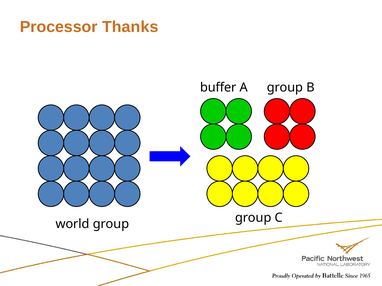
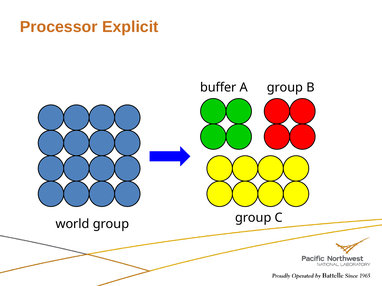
Thanks: Thanks -> Explicit (130, 27)
